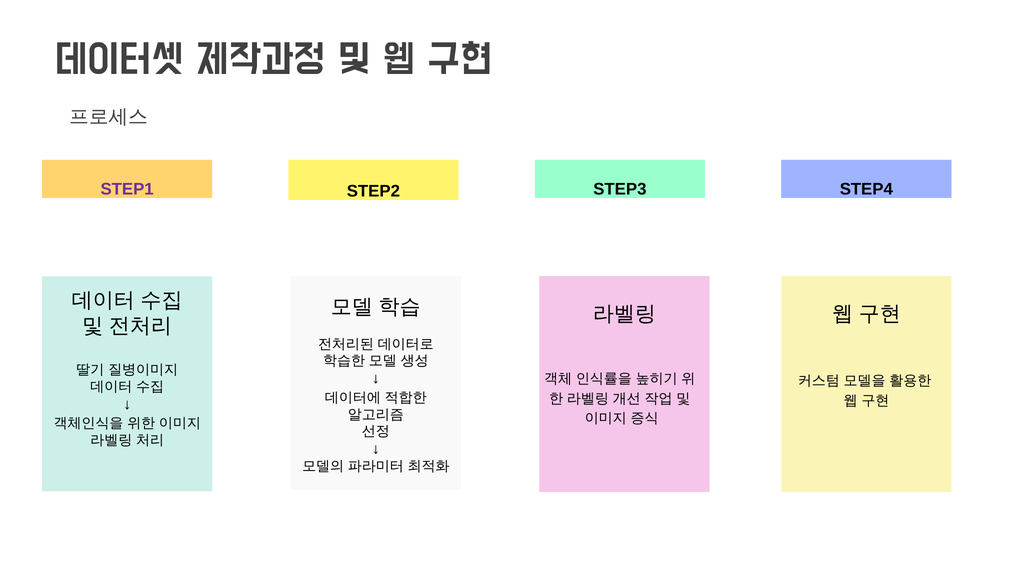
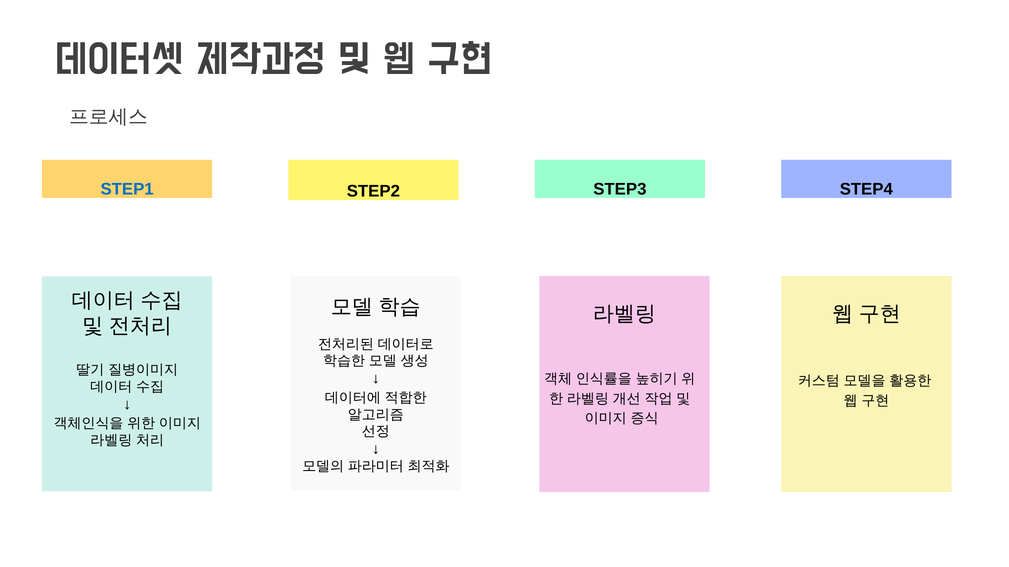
STEP1 colour: purple -> blue (127, 189)
